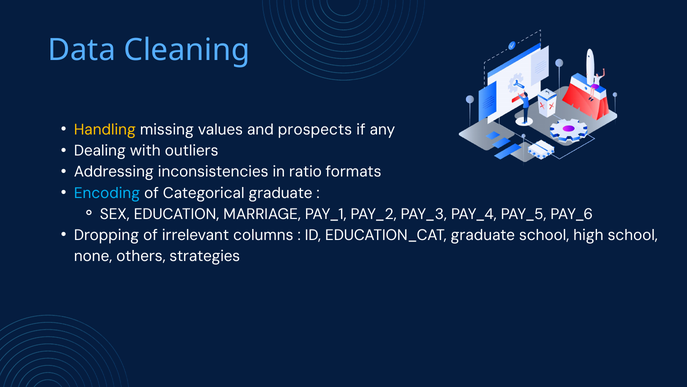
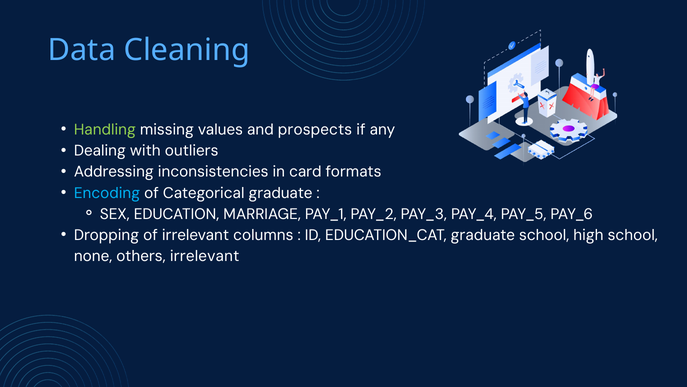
Handling colour: yellow -> light green (105, 130)
ratio: ratio -> card (305, 172)
others strategies: strategies -> irrelevant (205, 256)
